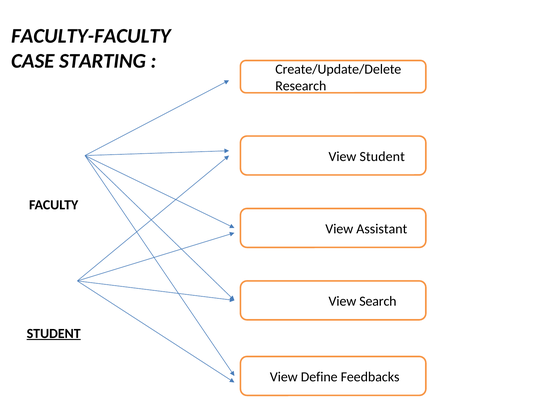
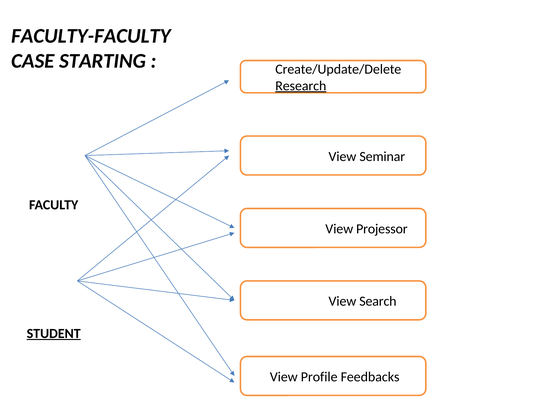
Research underline: none -> present (301, 86)
View Student: Student -> Seminar (382, 156)
Assistant: Assistant -> Projessor (382, 229)
Define: Define -> Profile (319, 377)
